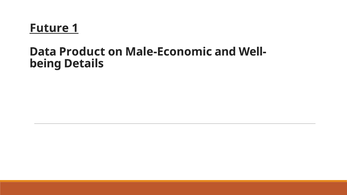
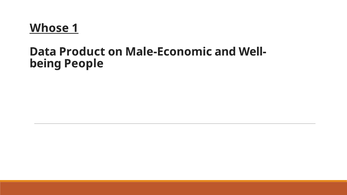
Future: Future -> Whose (49, 28)
Details: Details -> People (84, 64)
